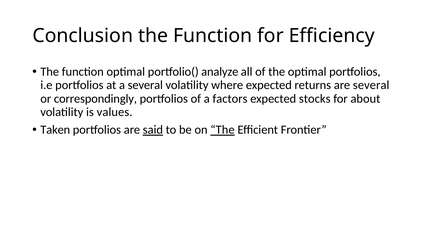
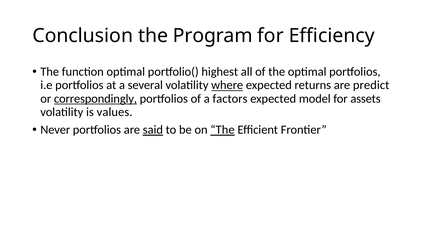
Function: Function -> Program (213, 36)
analyze: analyze -> highest (220, 72)
where underline: none -> present (227, 85)
are several: several -> predict (371, 85)
correspondingly underline: none -> present (95, 99)
stocks: stocks -> model (315, 99)
about: about -> assets (366, 99)
Taken: Taken -> Never (55, 130)
